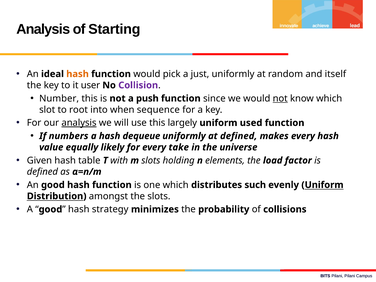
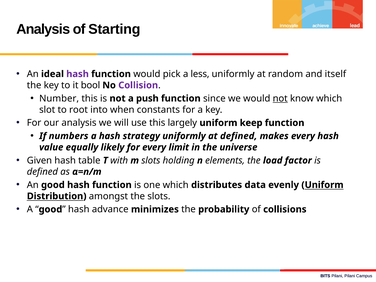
hash colour: orange -> purple (78, 74)
just: just -> less (200, 74)
user: user -> bool (90, 85)
sequence: sequence -> constants (158, 110)
analysis underline: present -> none (79, 123)
used: used -> keep (251, 123)
dequeue: dequeue -> strategy (141, 136)
take: take -> limit (179, 147)
such: such -> data (255, 185)
strategy: strategy -> advance (110, 209)
